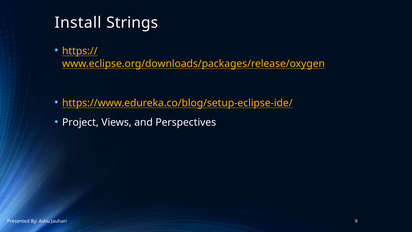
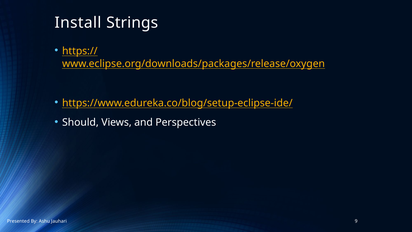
Project: Project -> Should (80, 122)
